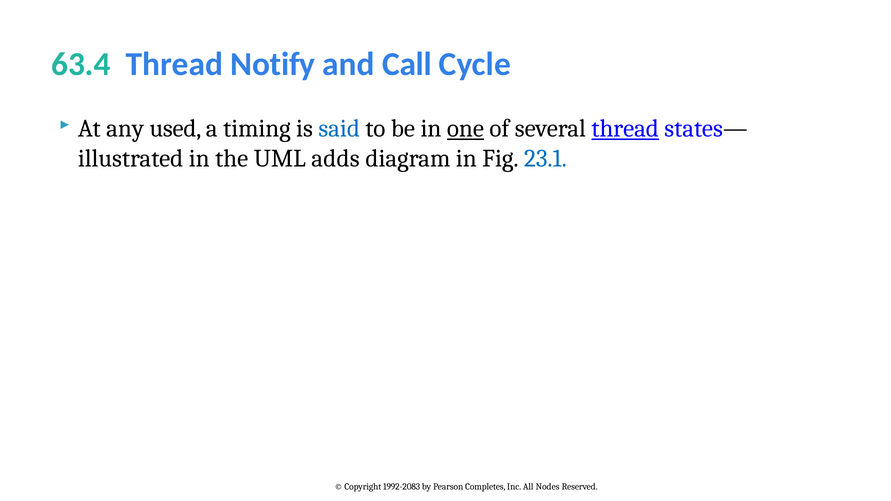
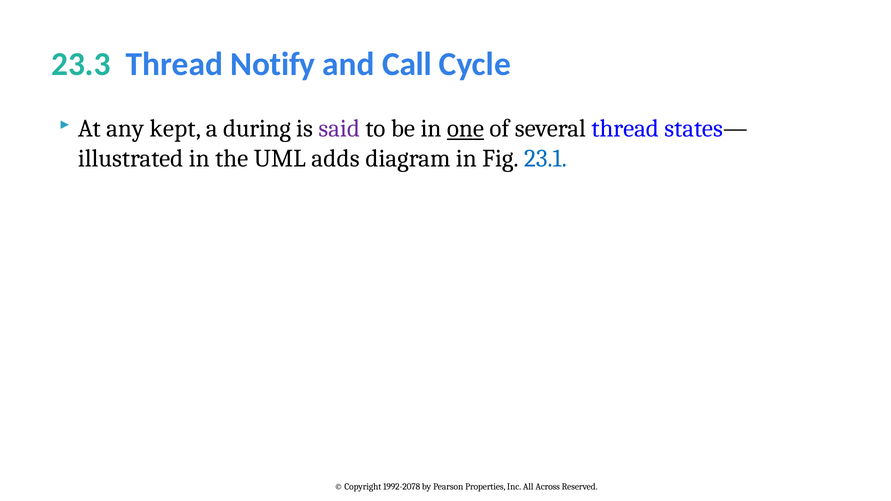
63.4: 63.4 -> 23.3 (81, 64)
used: used -> kept (175, 128)
timing: timing -> during (257, 128)
said colour: blue -> purple (339, 128)
thread underline: present -> none (625, 128)
1992-2083: 1992-2083 -> 1992-2078 (402, 487)
Completes: Completes -> Properties (485, 487)
Nodes: Nodes -> Across (548, 487)
